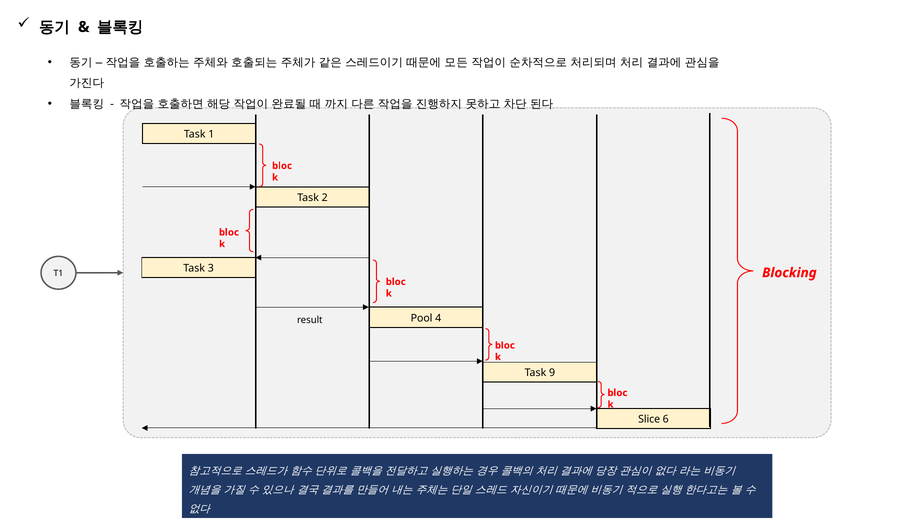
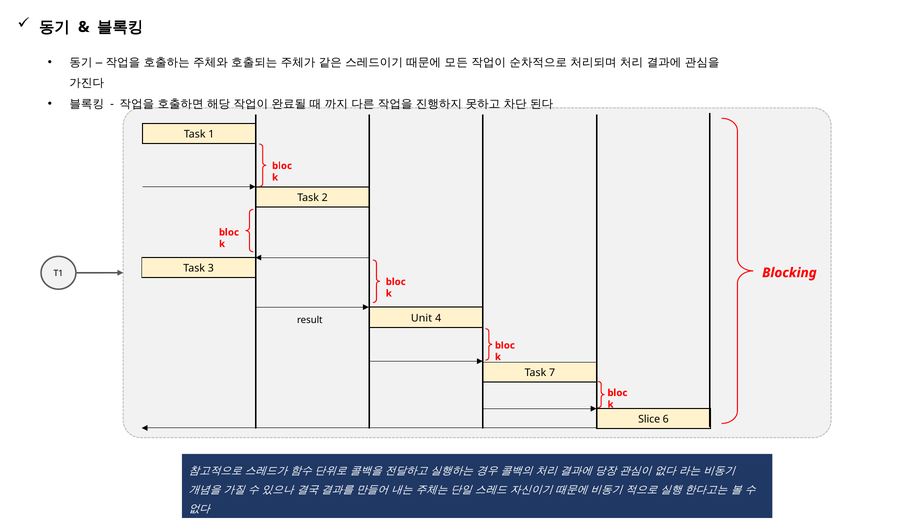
Pool: Pool -> Unit (422, 318)
9: 9 -> 7 (552, 373)
